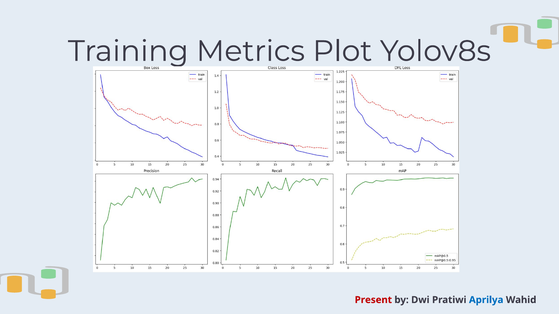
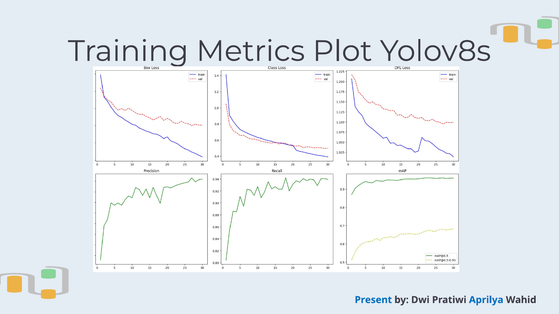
Present colour: red -> blue (373, 300)
